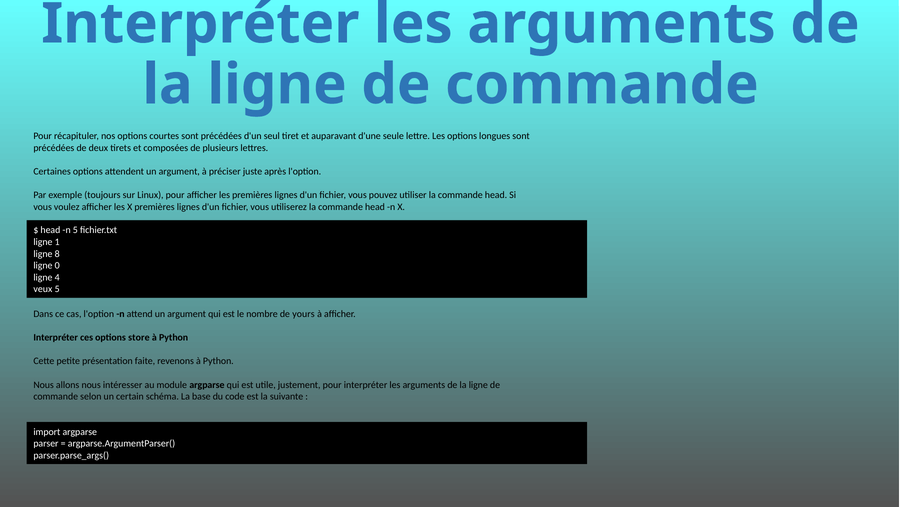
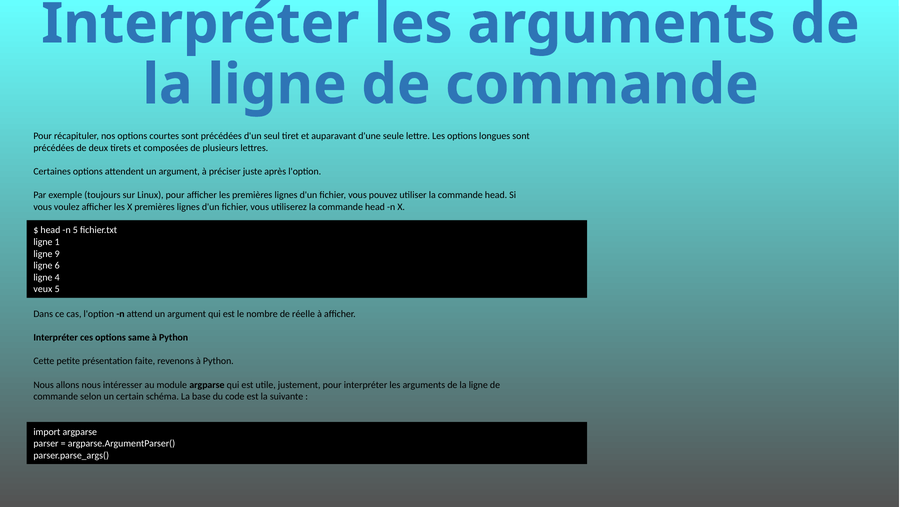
8: 8 -> 9 (57, 254)
0: 0 -> 6 (57, 266)
yours: yours -> réelle (304, 314)
store: store -> same (139, 337)
